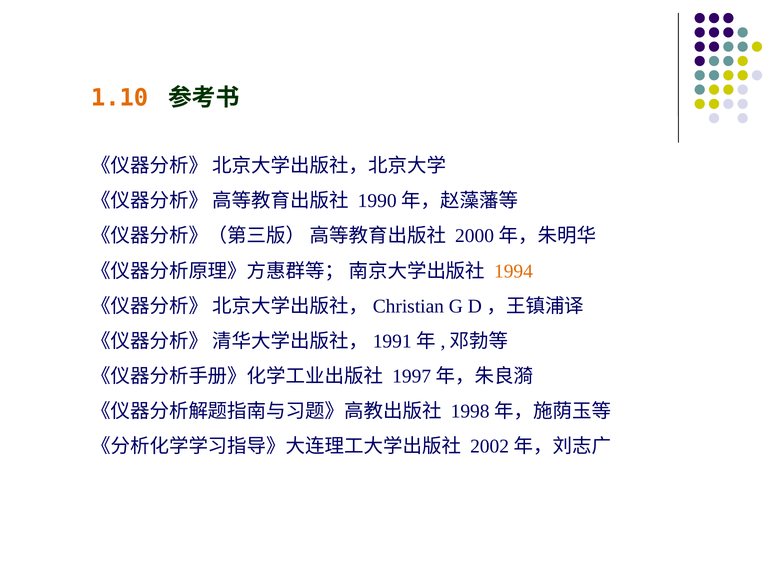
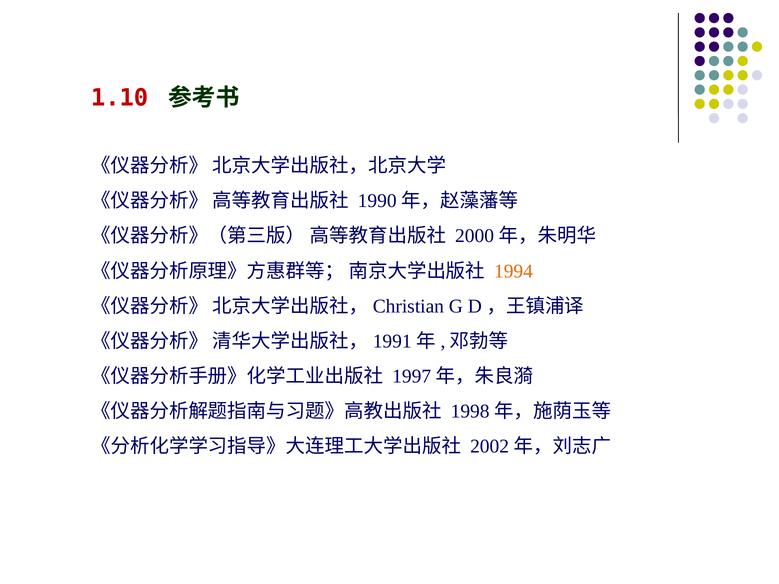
1.10 colour: orange -> red (120, 98)
